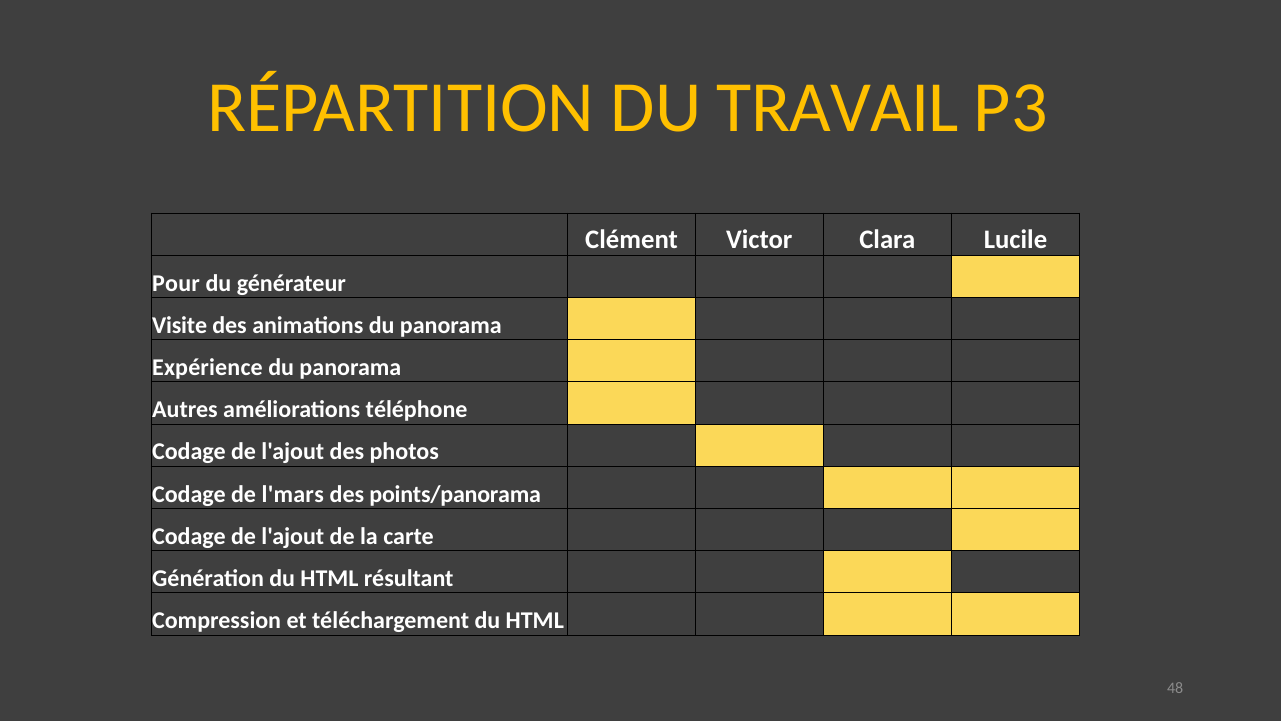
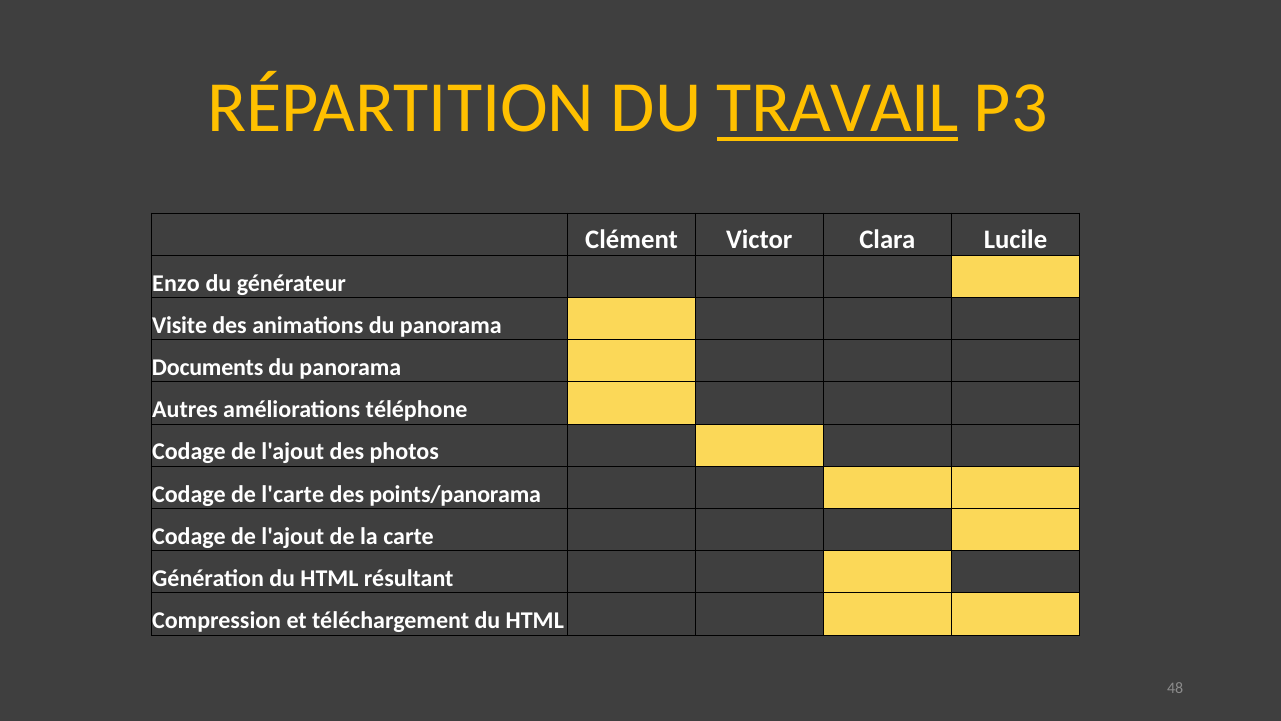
TRAVAIL underline: none -> present (838, 108)
Pour: Pour -> Enzo (176, 283)
Expérience: Expérience -> Documents (208, 367)
l'mars: l'mars -> l'carte (293, 494)
